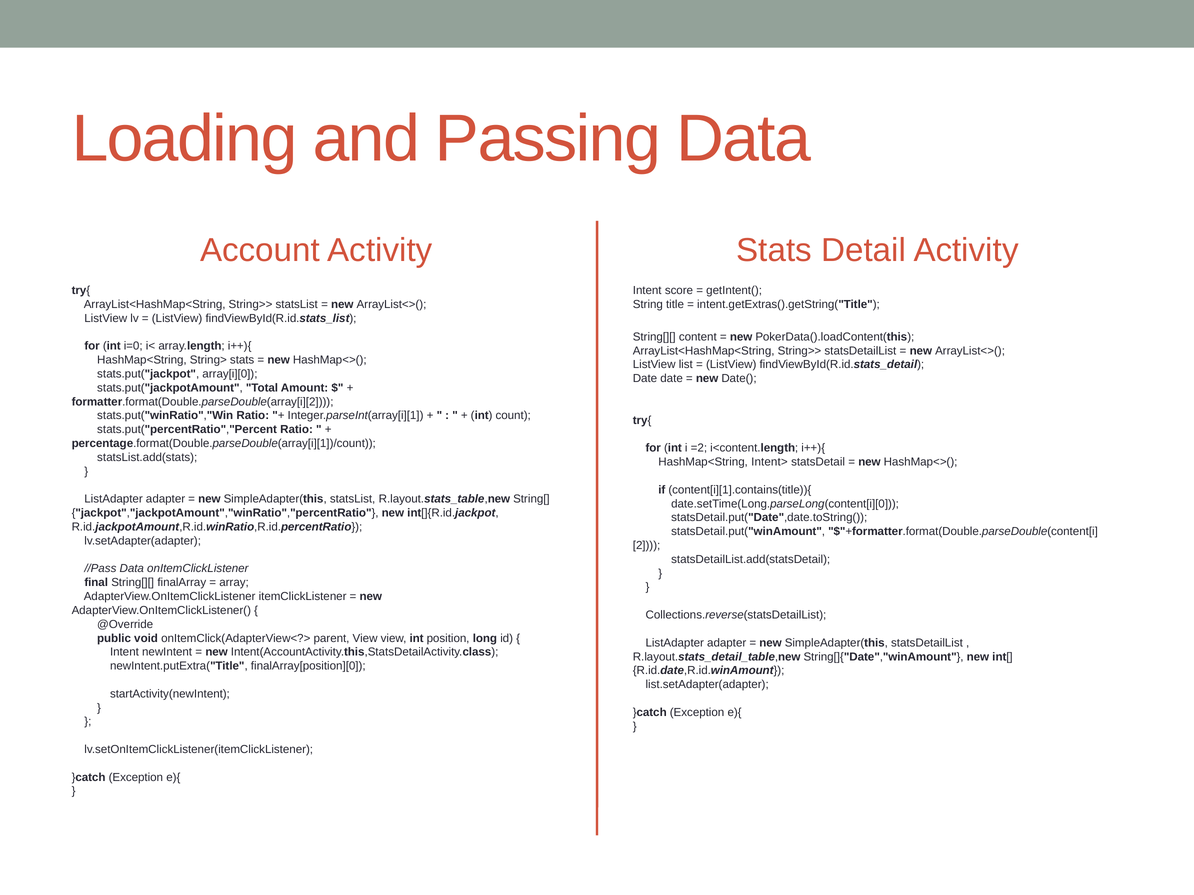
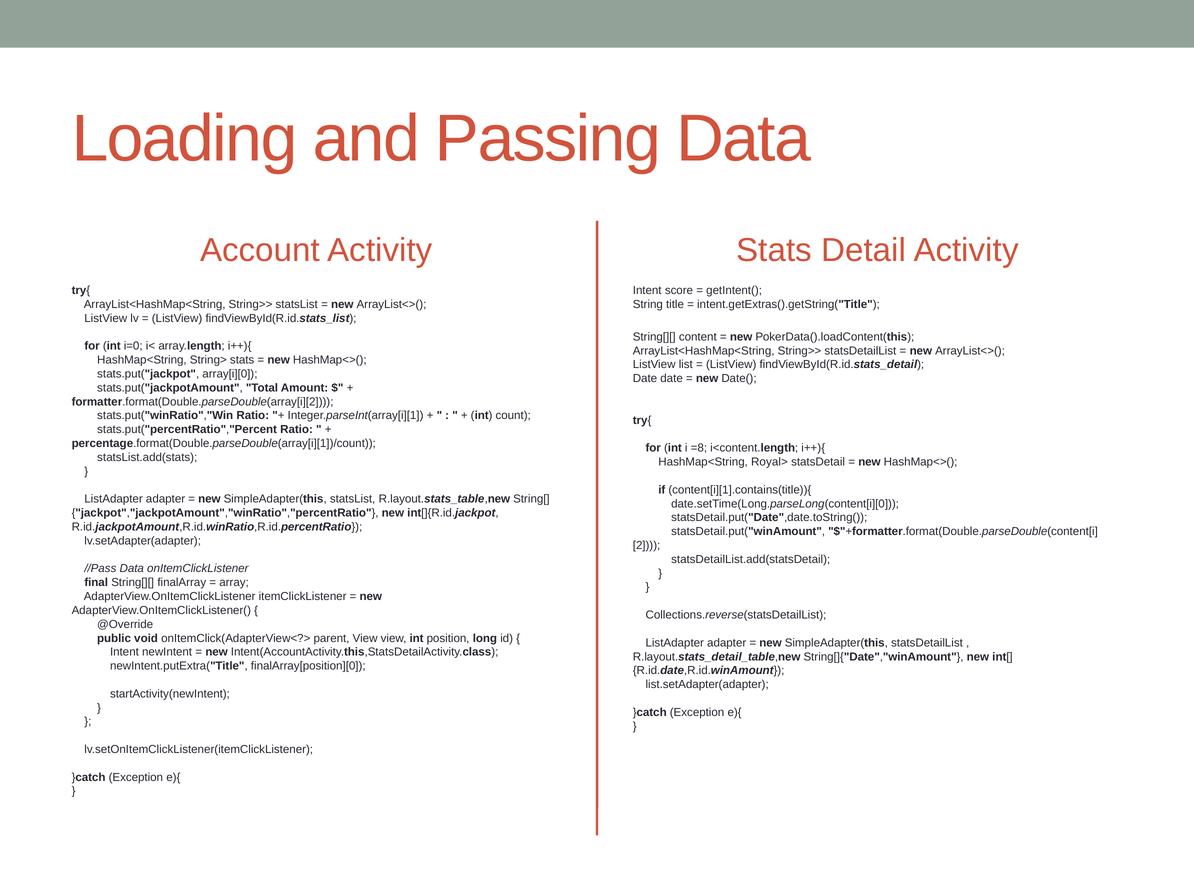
=2: =2 -> =8 (699, 448)
Intent>: Intent> -> Royal> (769, 462)
